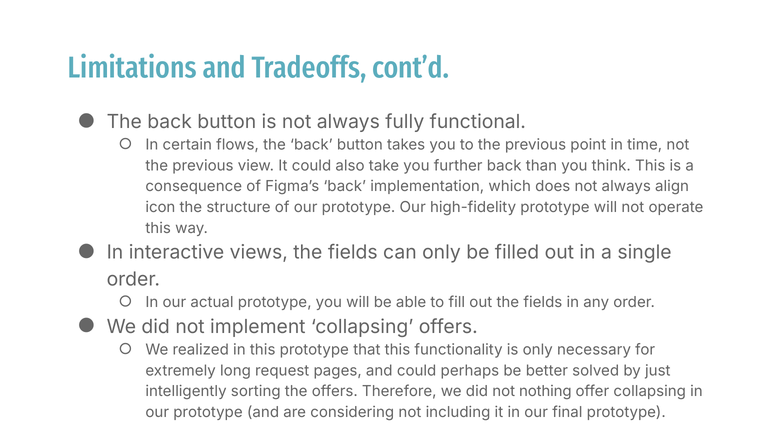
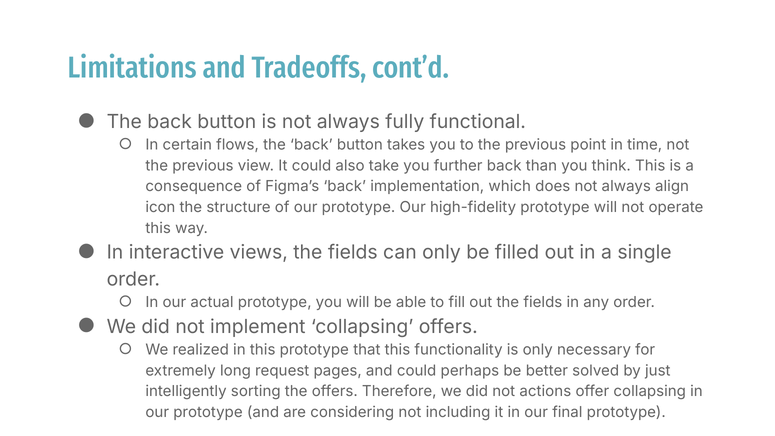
nothing: nothing -> actions (545, 391)
